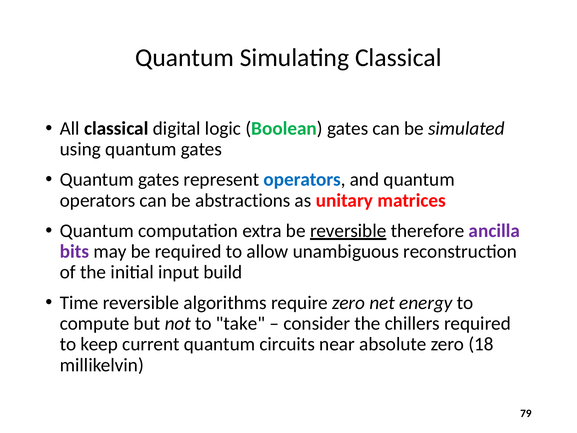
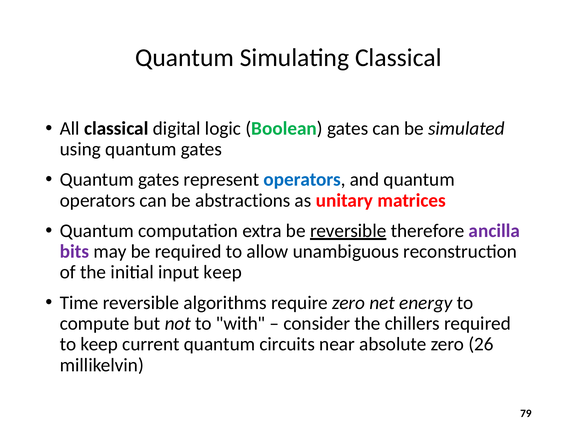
input build: build -> keep (223, 272)
take: take -> with (241, 323)
18: 18 -> 26 (481, 344)
